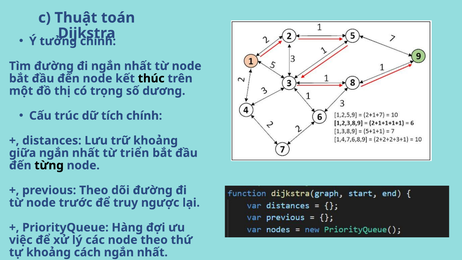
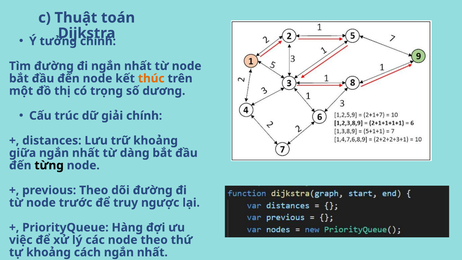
thúc colour: black -> orange (151, 78)
tích: tích -> giải (112, 116)
triển: triển -> dàng (135, 153)
